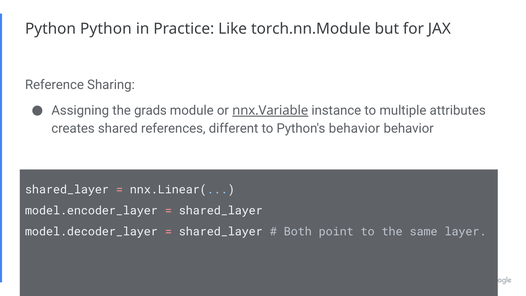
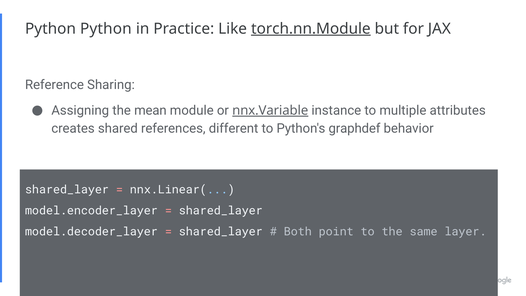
torch.nn.Module underline: none -> present (311, 29)
grads: grads -> mean (150, 110)
Python's behavior: behavior -> graphdef (354, 129)
